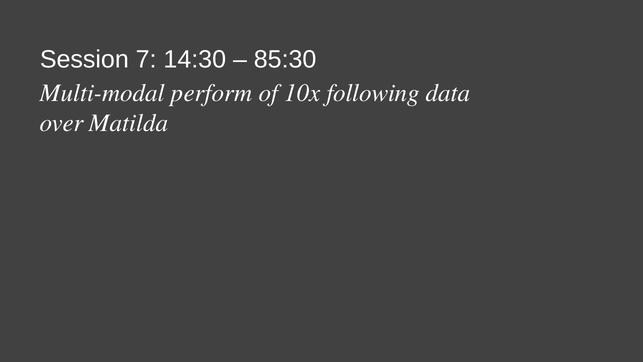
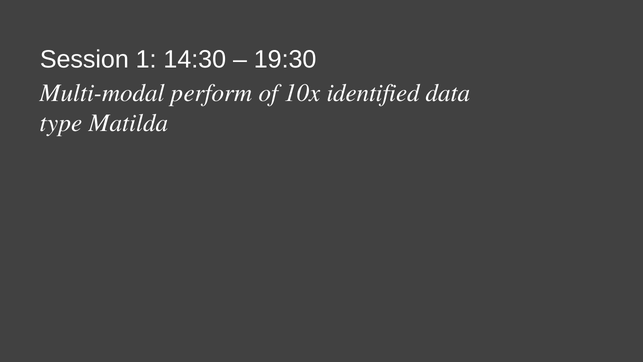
7: 7 -> 1 (146, 60)
85:30: 85:30 -> 19:30 (285, 60)
following: following -> identified (373, 93)
over: over -> type (61, 123)
